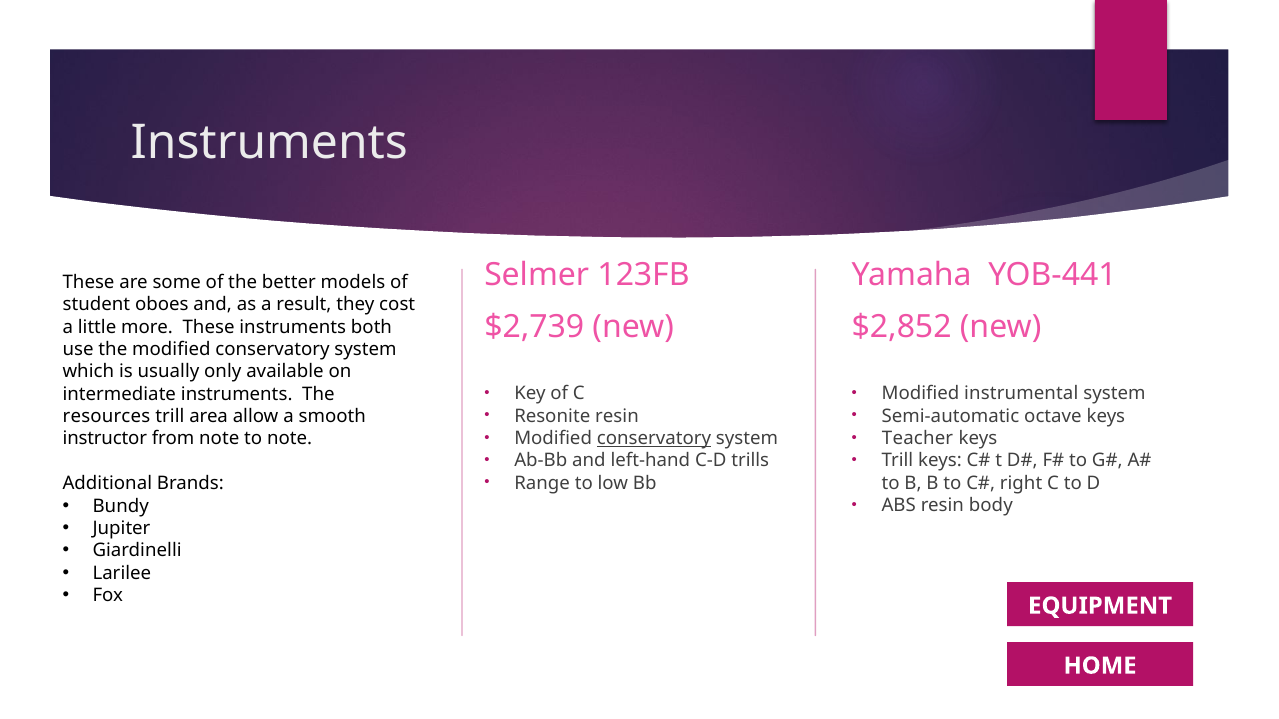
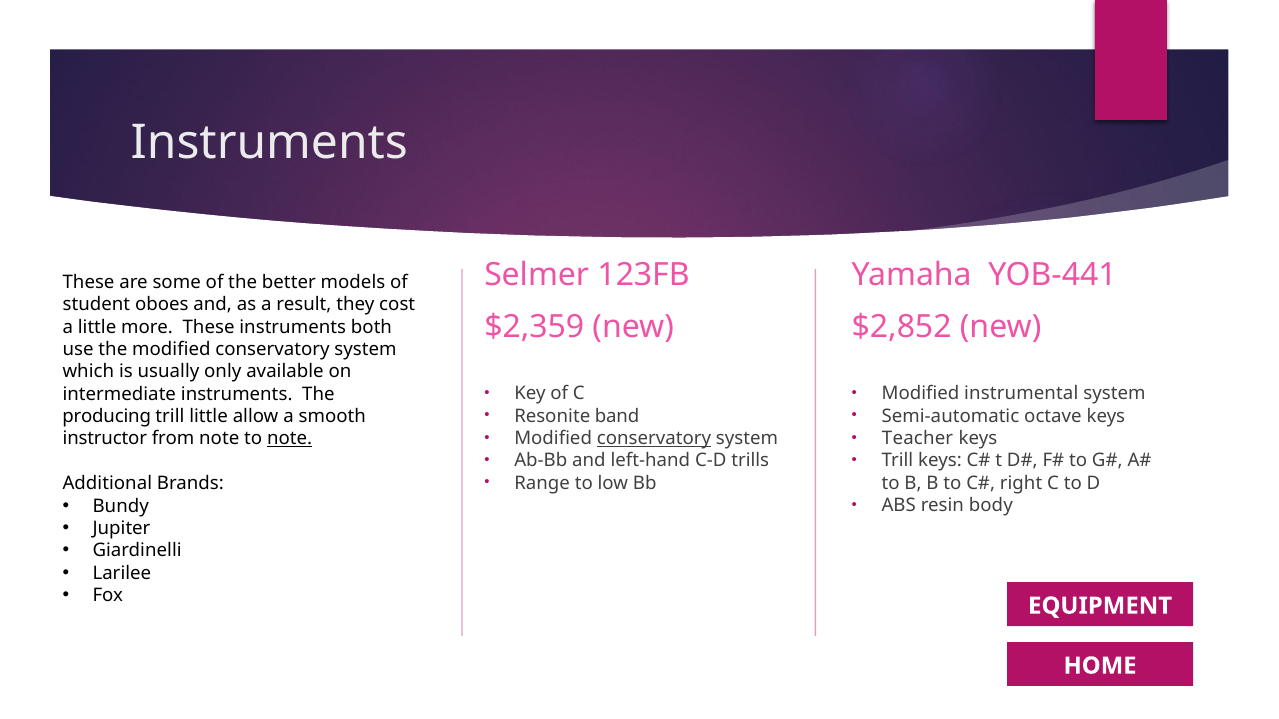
$2,739: $2,739 -> $2,359 (534, 327)
Resonite resin: resin -> band (617, 416)
resources: resources -> producing (107, 417)
trill area: area -> little (209, 417)
note underline: none -> present (290, 439)
